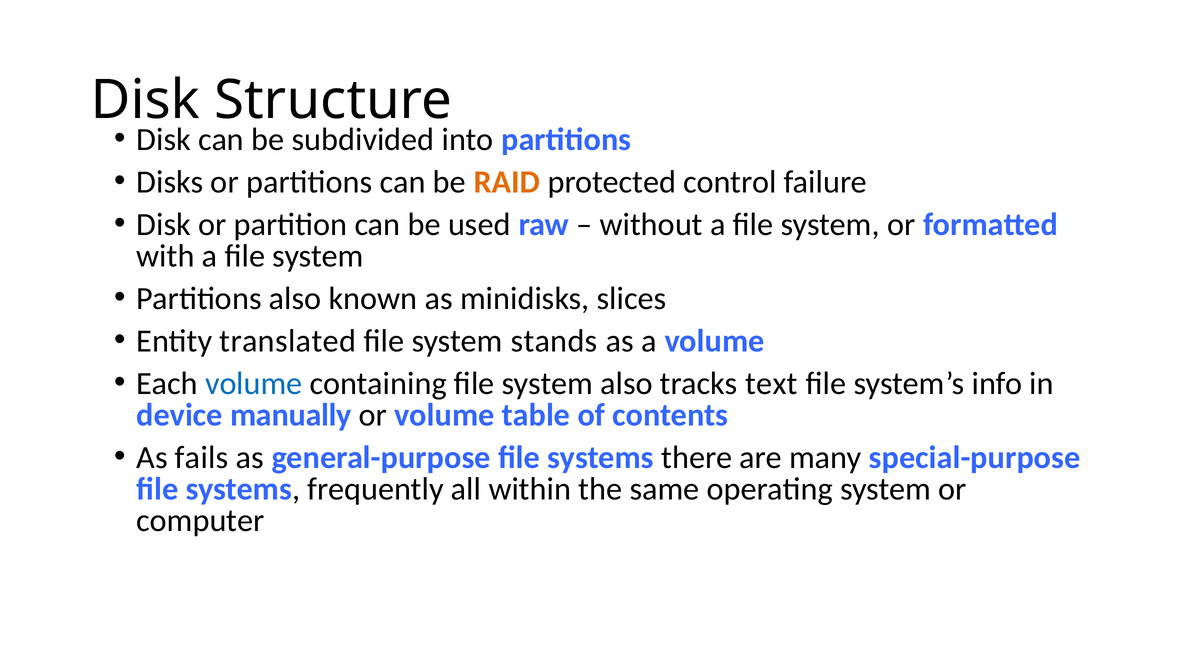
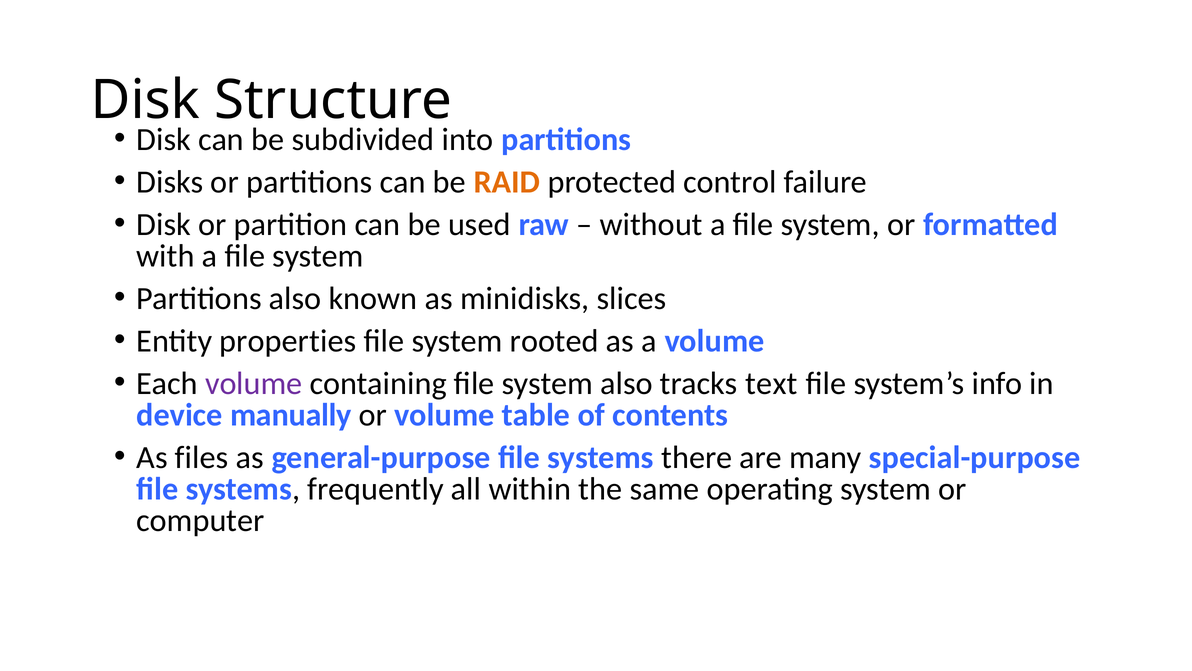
translated: translated -> properties (288, 341)
stands: stands -> rooted (554, 341)
volume colour: blue -> purple (254, 383)
fails: fails -> files (202, 457)
